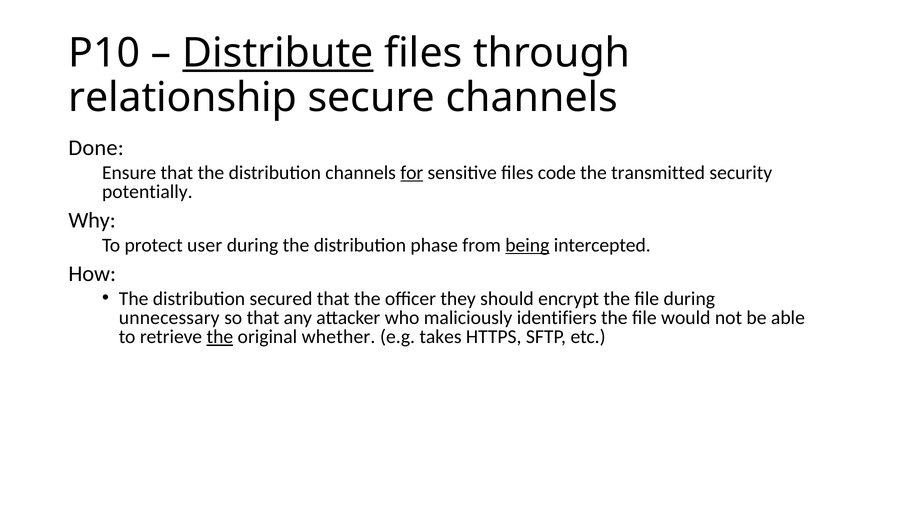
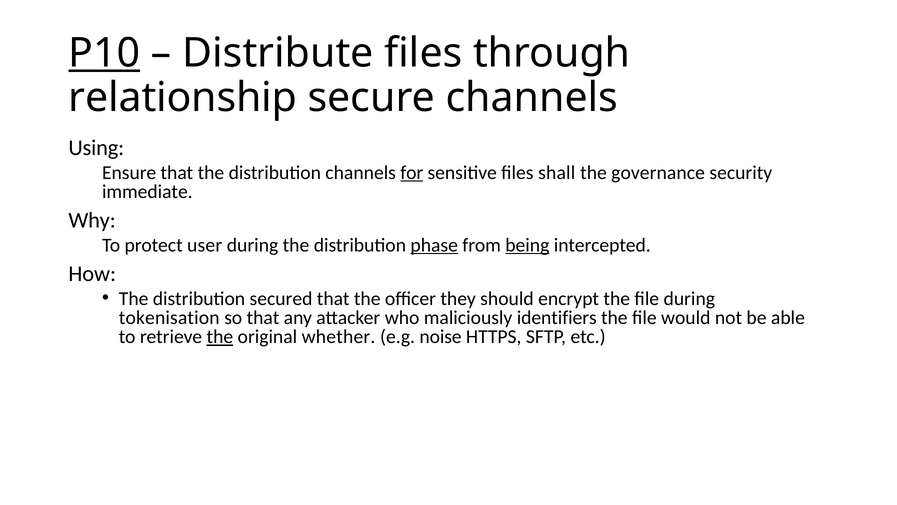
P10 underline: none -> present (104, 53)
Distribute underline: present -> none (278, 53)
Done: Done -> Using (96, 148)
code: code -> shall (557, 172)
transmitted: transmitted -> governance (658, 172)
potentially: potentially -> immediate (147, 192)
phase underline: none -> present (434, 245)
unnecessary: unnecessary -> tokenisation (169, 317)
takes: takes -> noise (441, 337)
